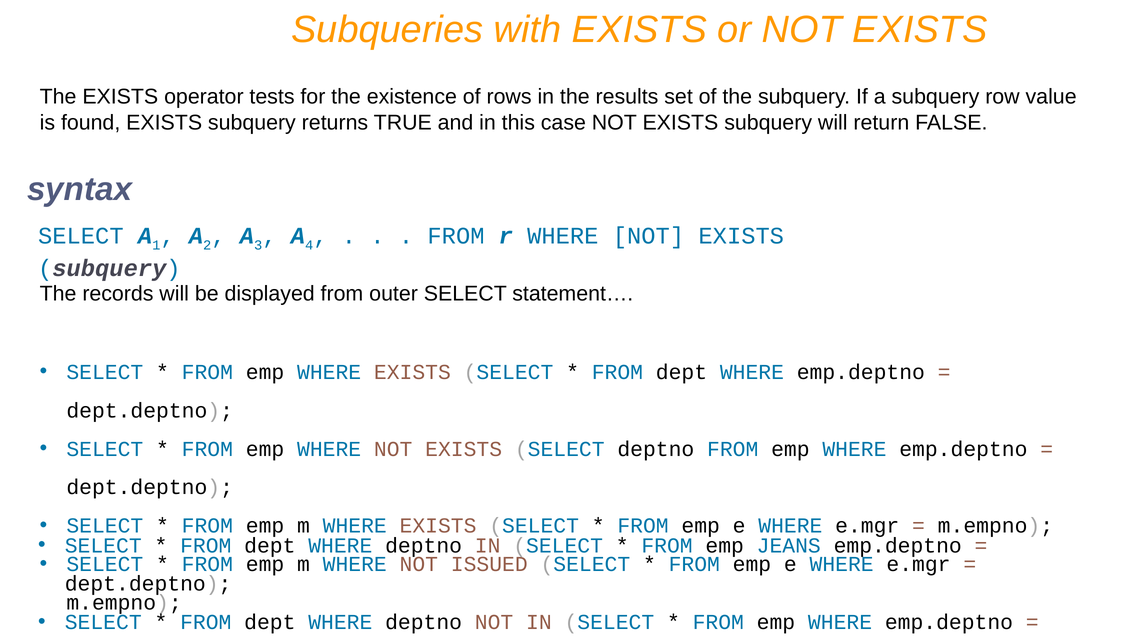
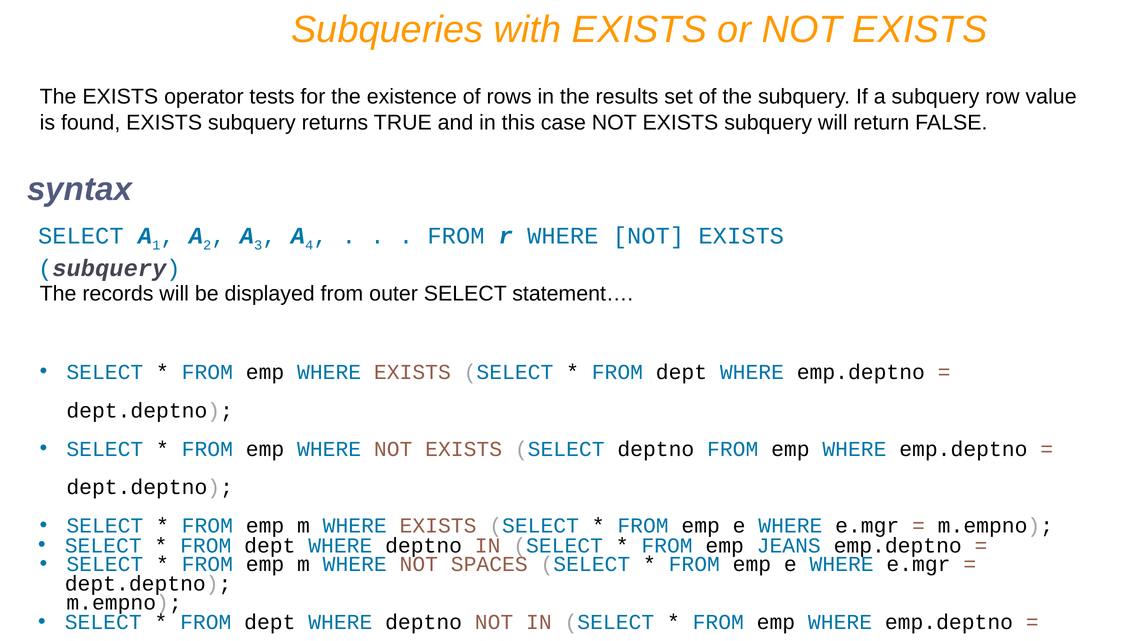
ISSUED: ISSUED -> SPACES (489, 564)
